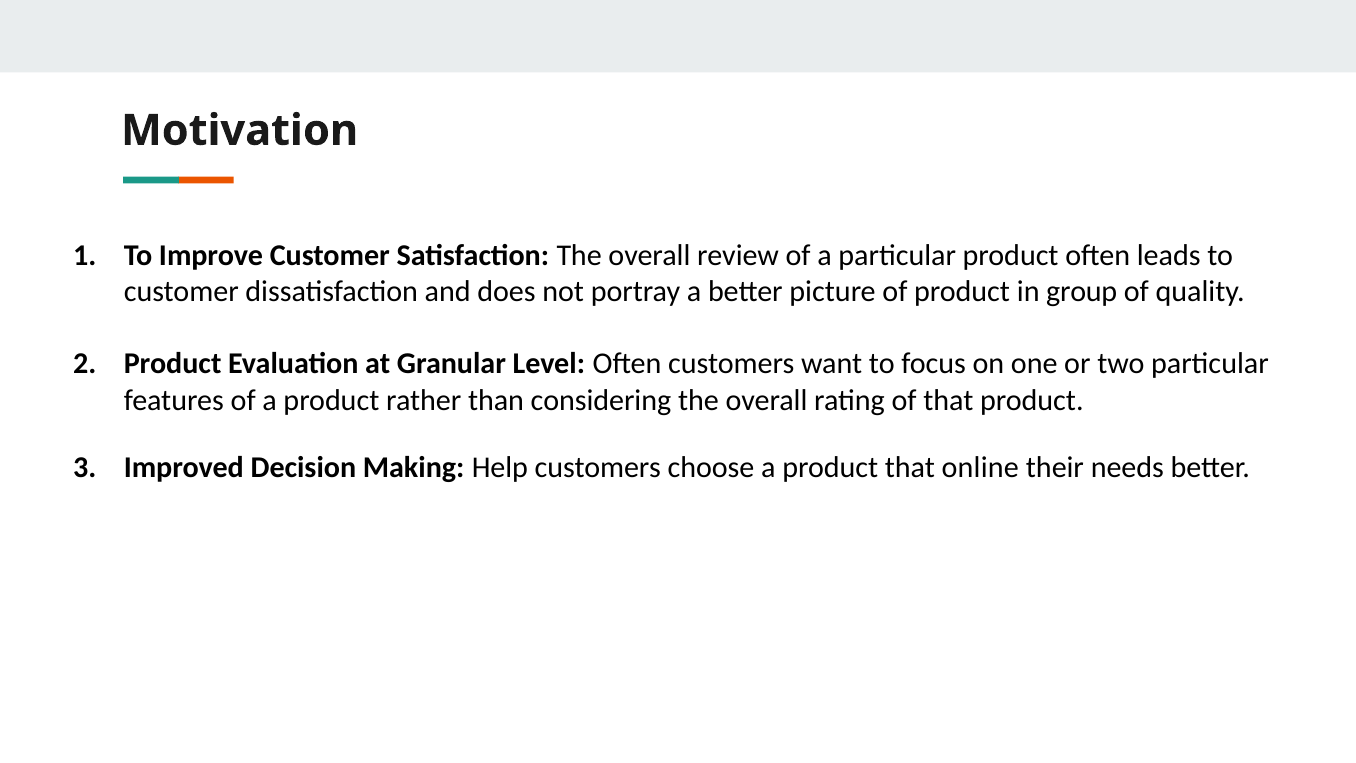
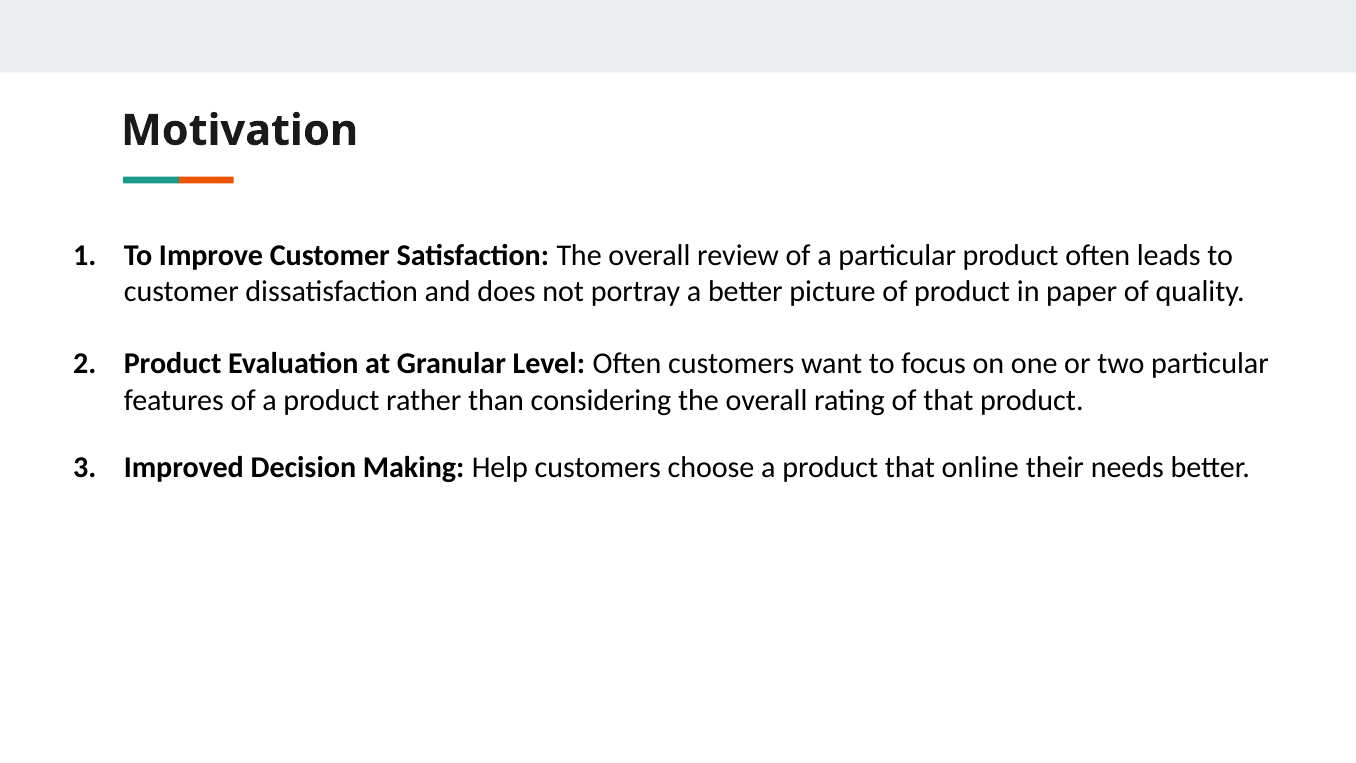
group: group -> paper (1082, 292)
